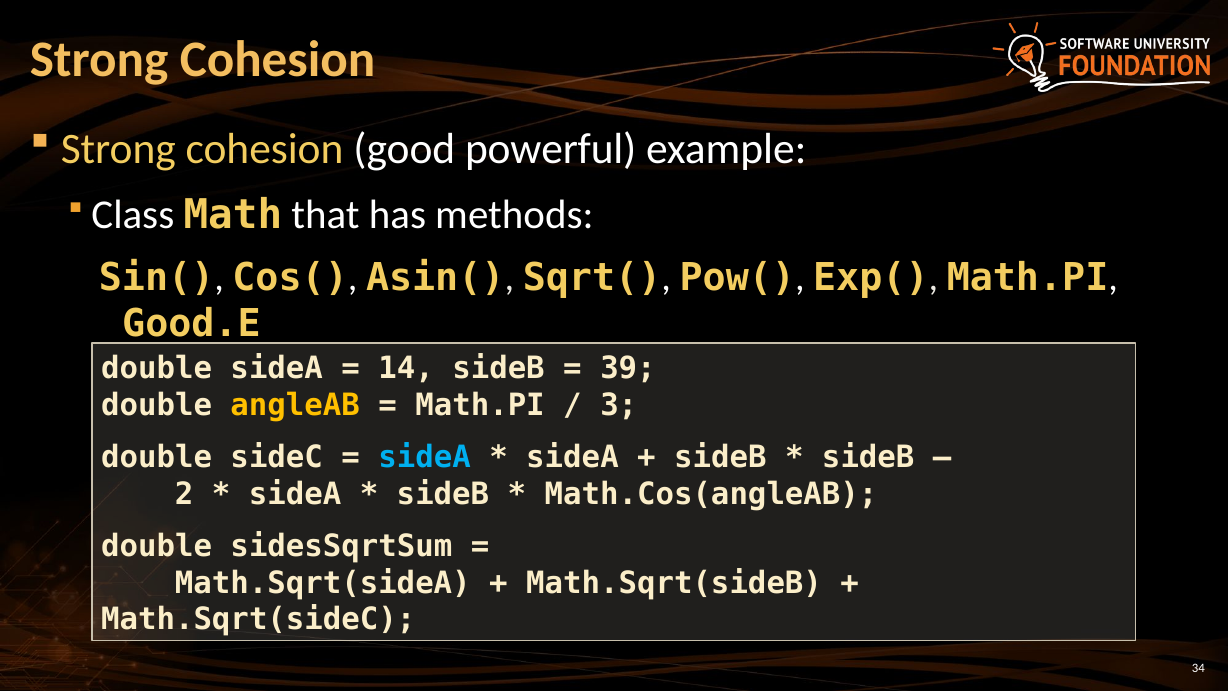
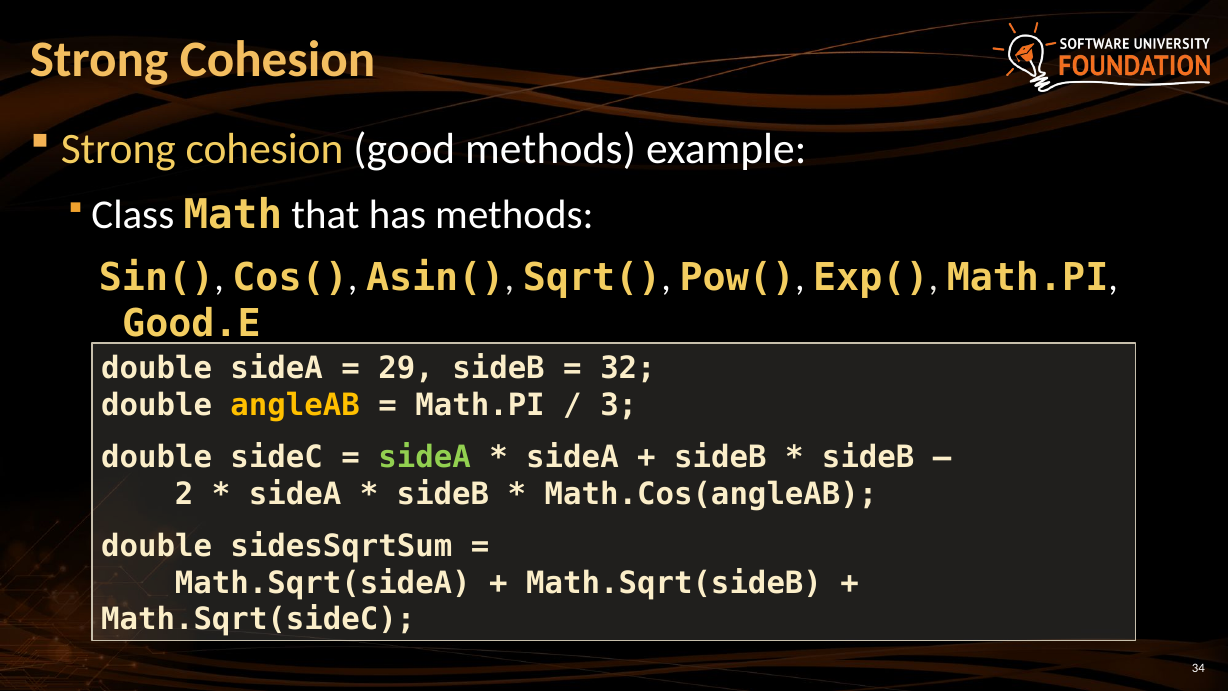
good powerful: powerful -> methods (551, 149)
14: 14 -> 29 (406, 368)
39: 39 -> 32 (628, 368)
sideA colour: light blue -> light green (425, 457)
